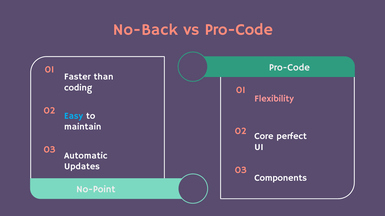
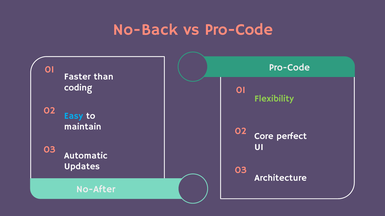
Flexibility colour: pink -> light green (274, 99)
Components: Components -> Architecture (281, 178)
No-Point: No-Point -> No-After (96, 190)
